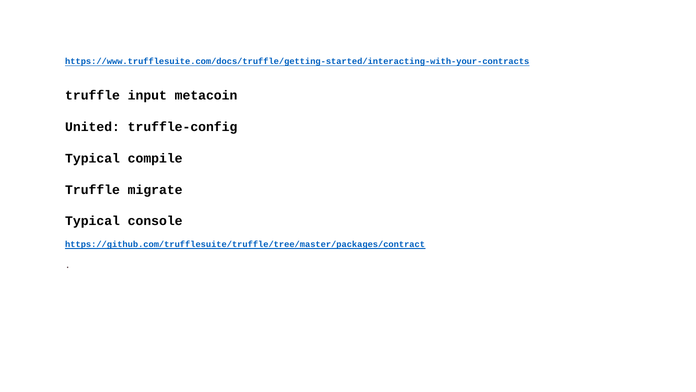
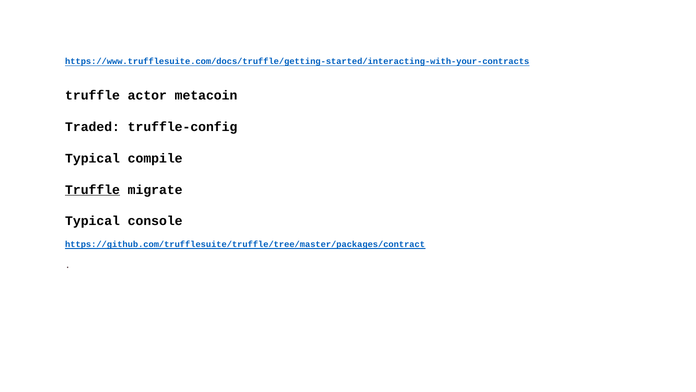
input: input -> actor (147, 96)
United: United -> Traded (93, 127)
Truffle underline: none -> present (93, 189)
